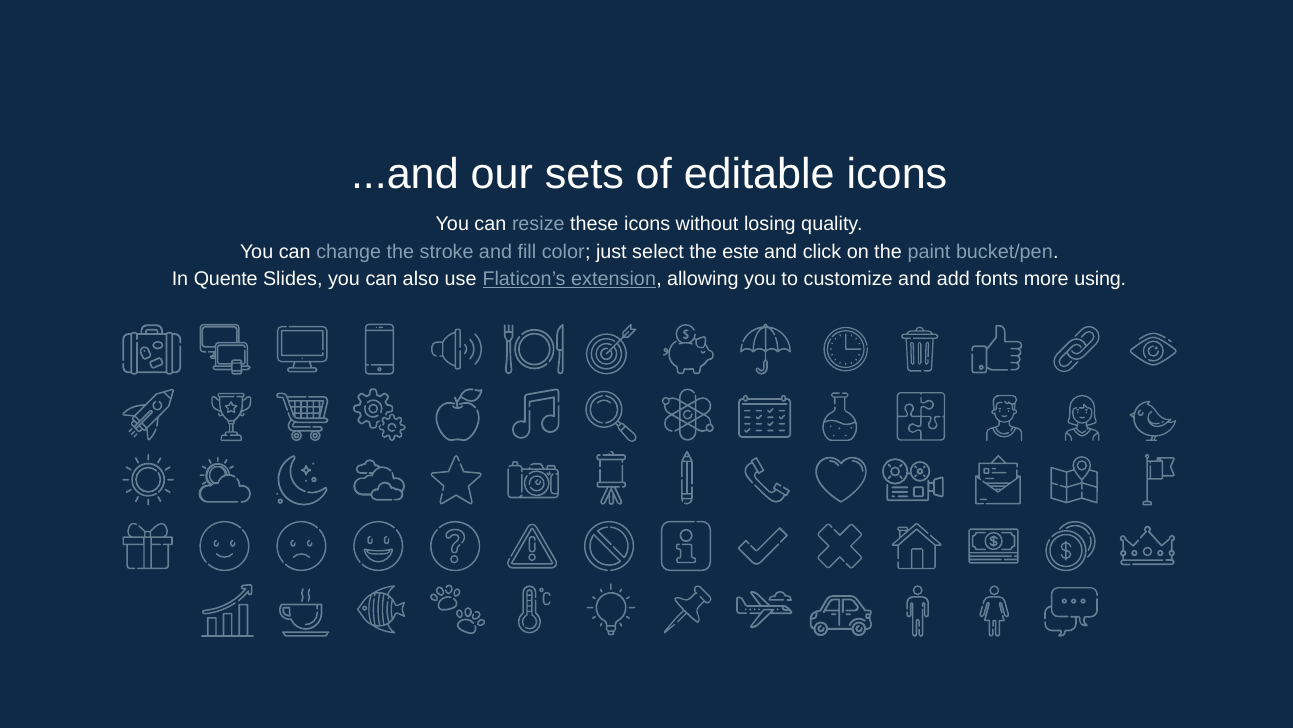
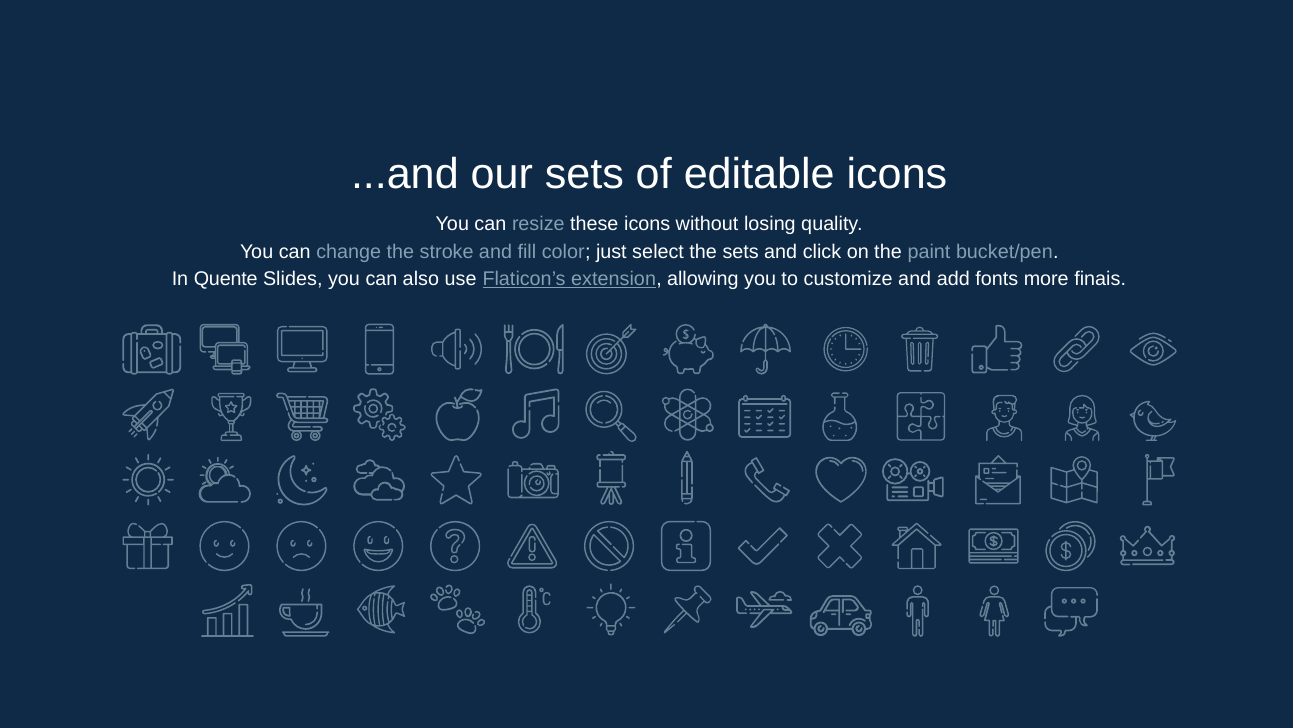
the este: este -> sets (741, 251)
using: using -> finais (1100, 279)
